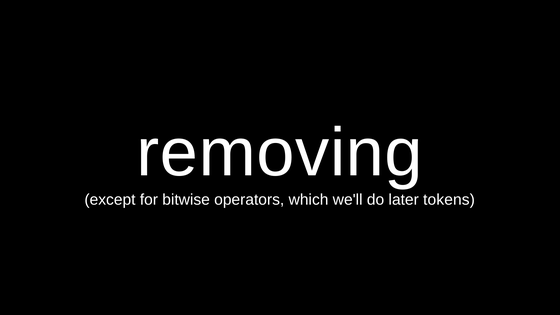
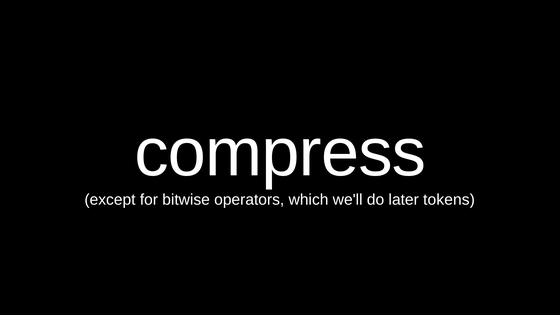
removing: removing -> compress (280, 153)
